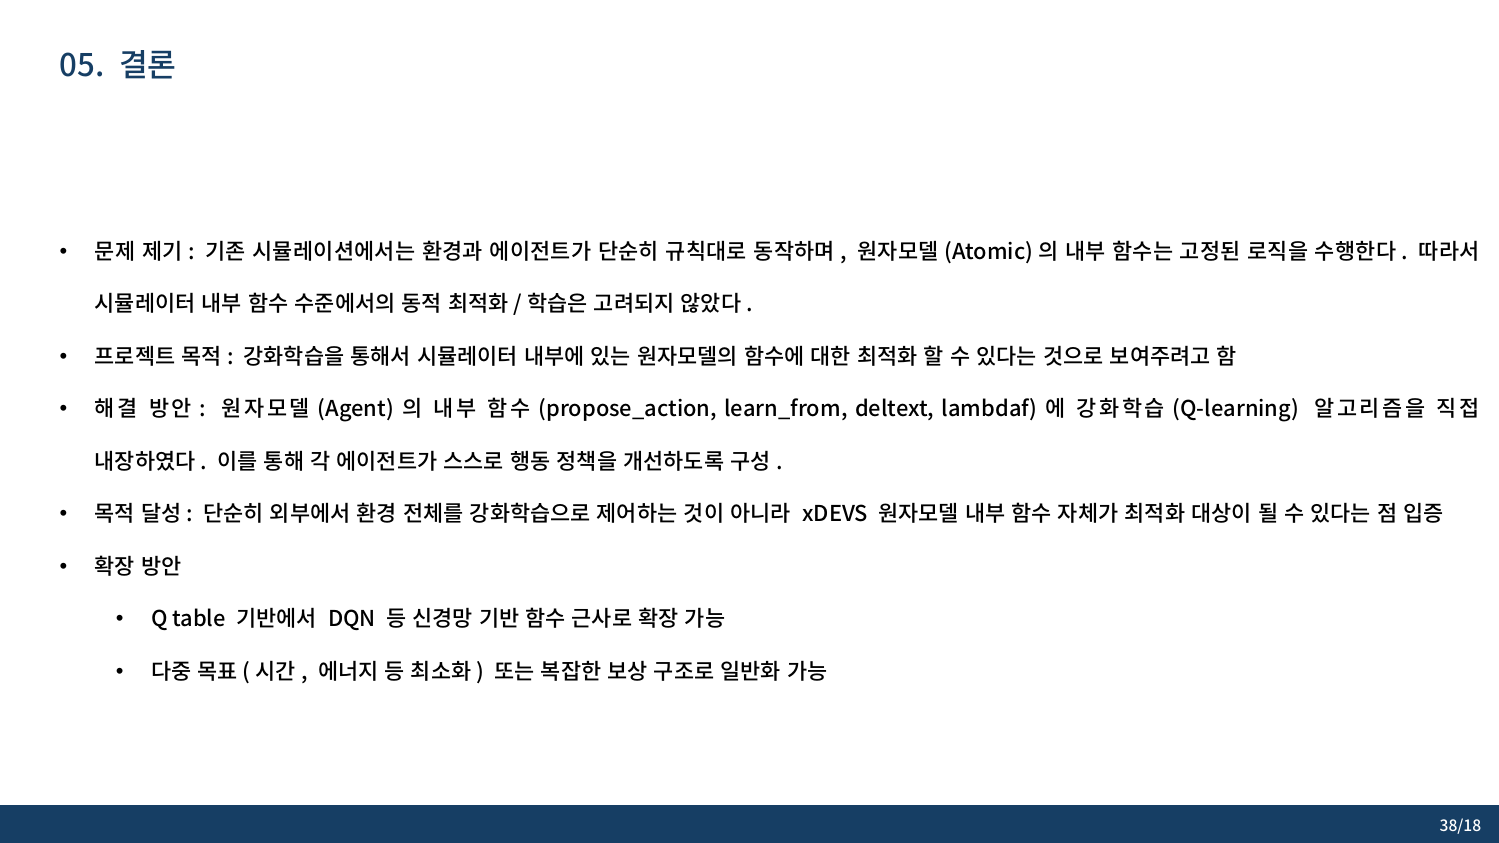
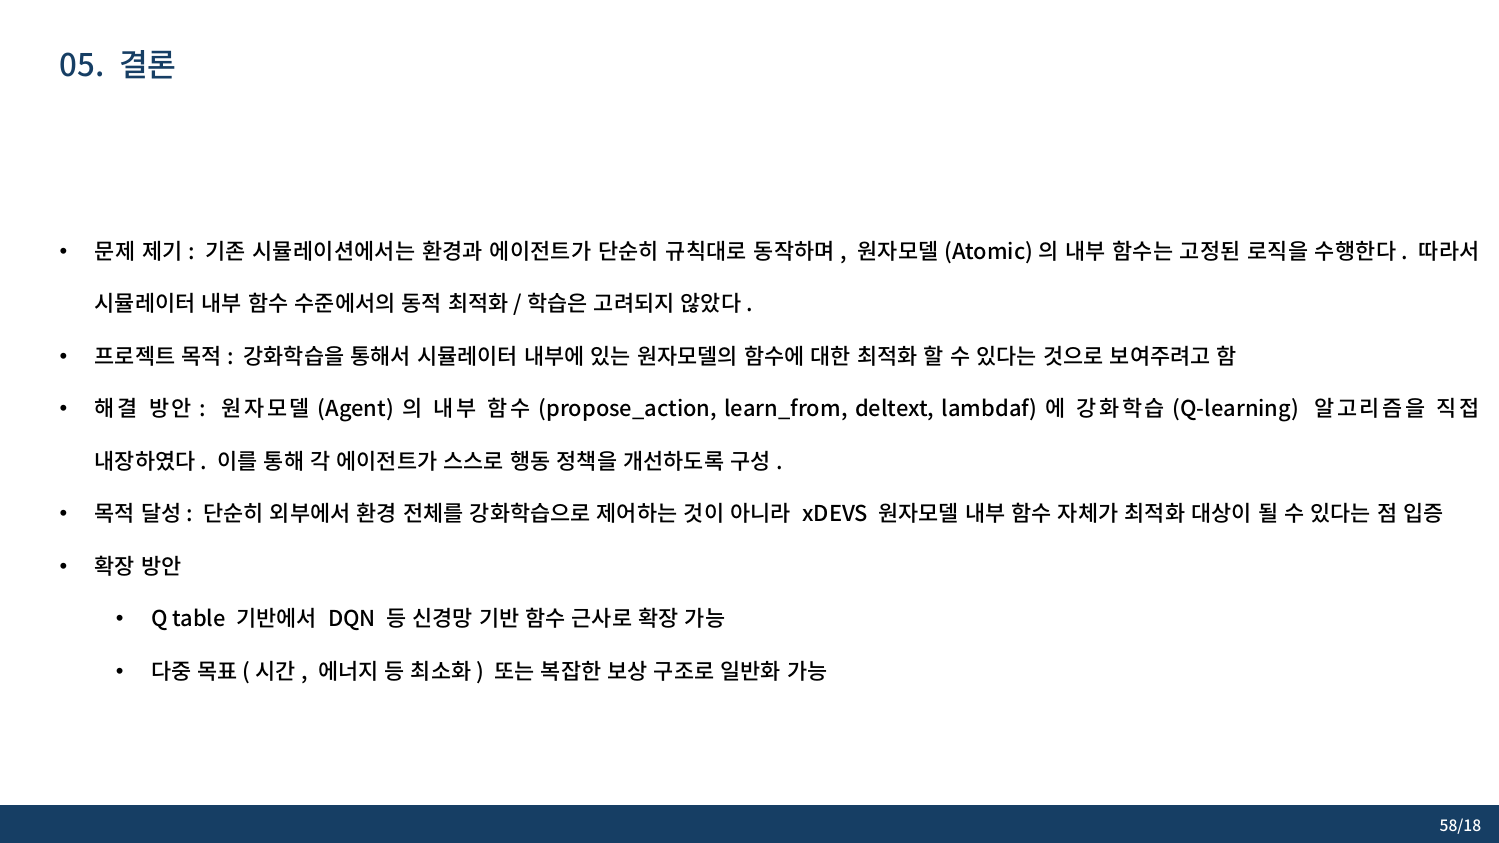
38/18: 38/18 -> 58/18 (1460, 826)
